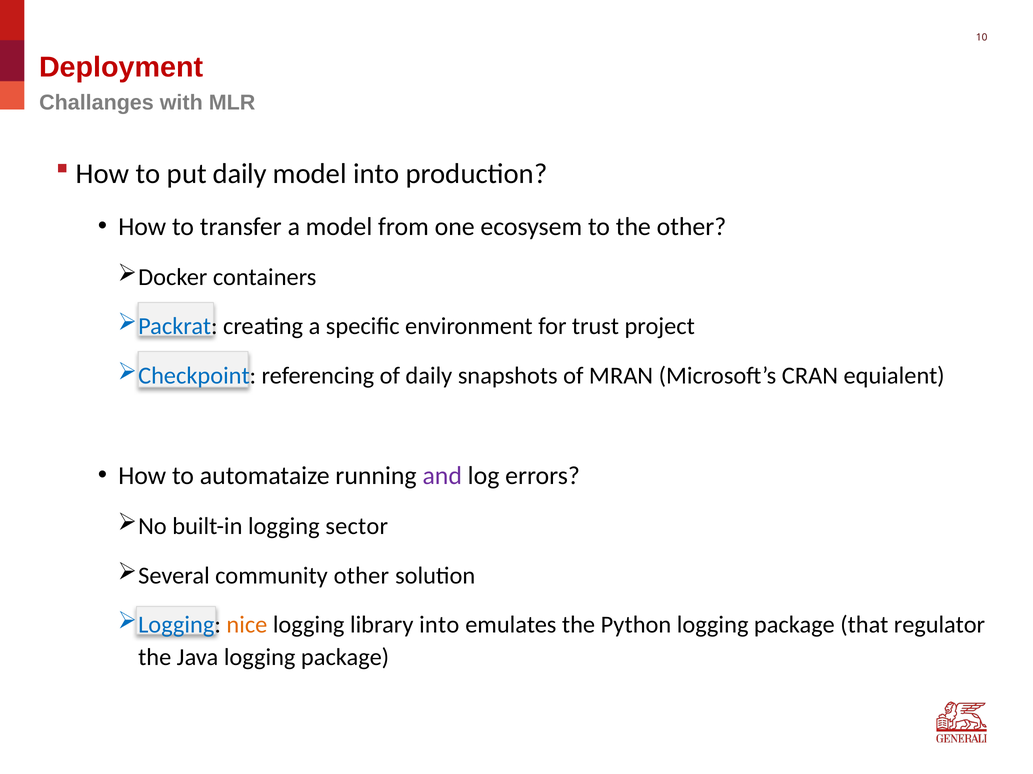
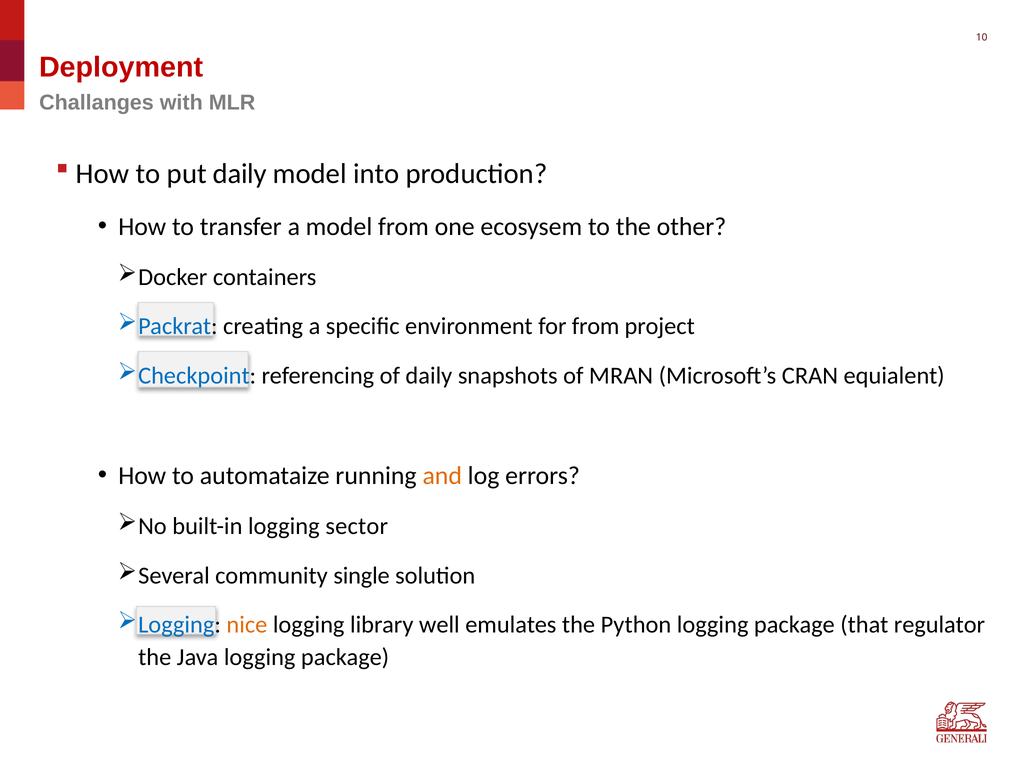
for trust: trust -> from (596, 327)
and colour: purple -> orange (442, 476)
community other: other -> single (362, 576)
library into: into -> well (439, 626)
